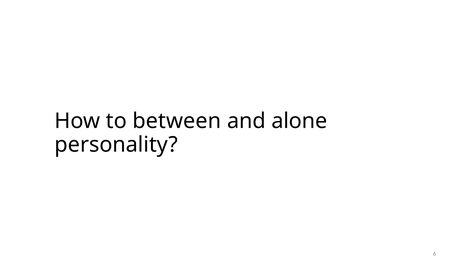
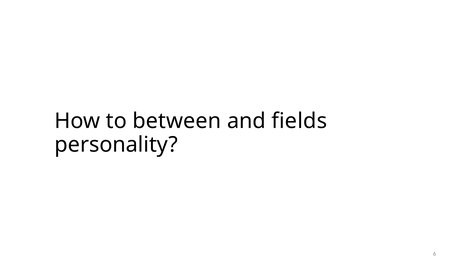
alone: alone -> fields (299, 121)
